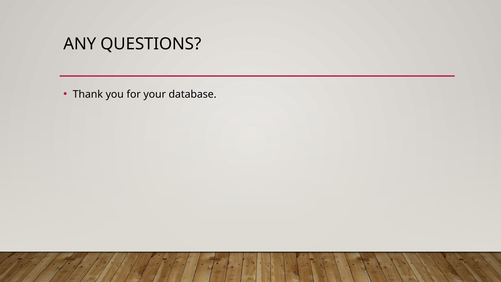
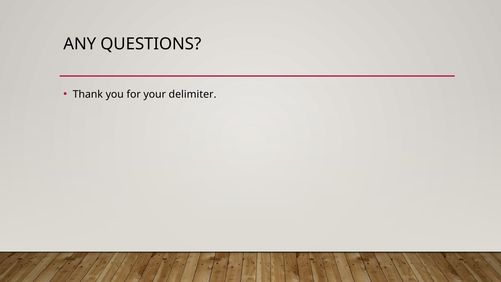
database: database -> delimiter (193, 94)
